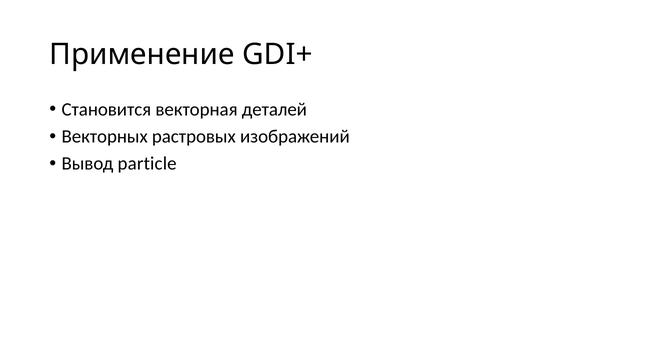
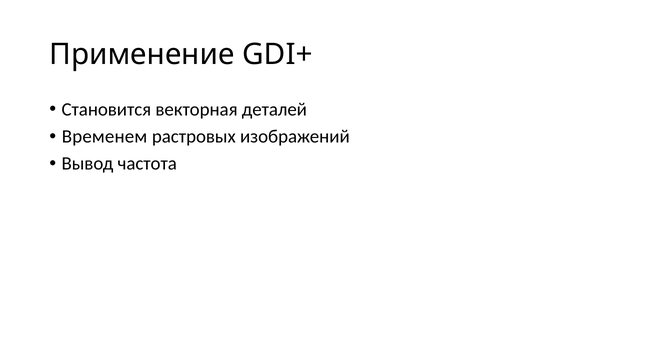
Векторных: Векторных -> Временем (105, 137)
particle: particle -> частота (147, 164)
